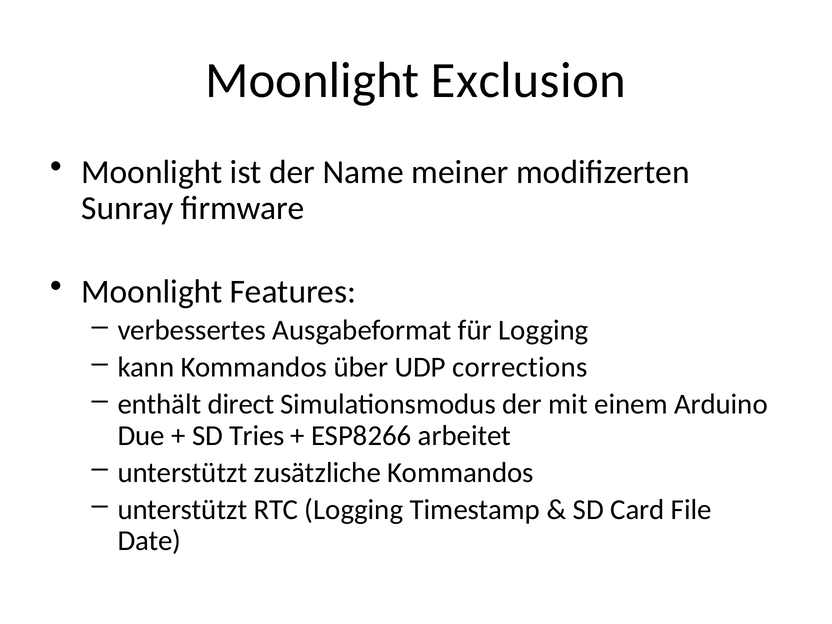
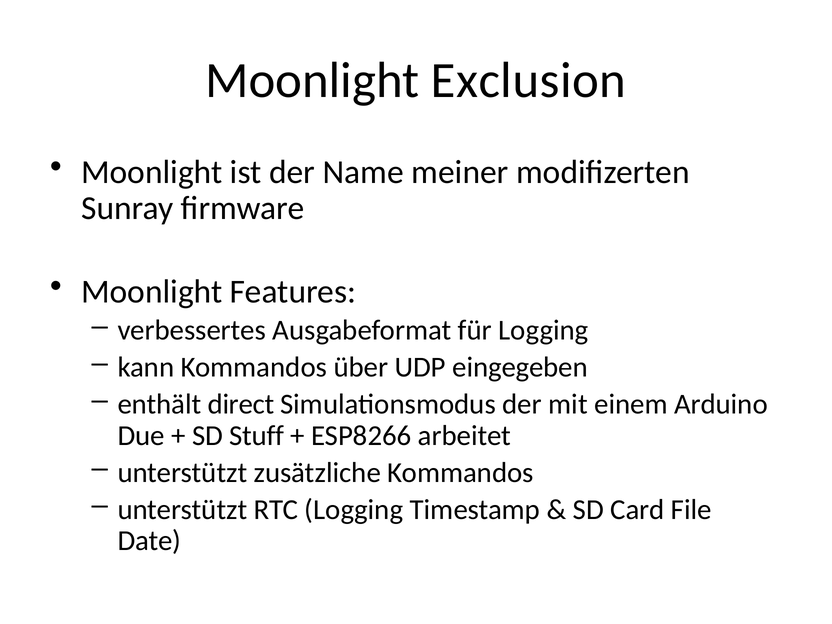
corrections: corrections -> eingegeben (520, 367)
Tries: Tries -> Stuff (257, 436)
